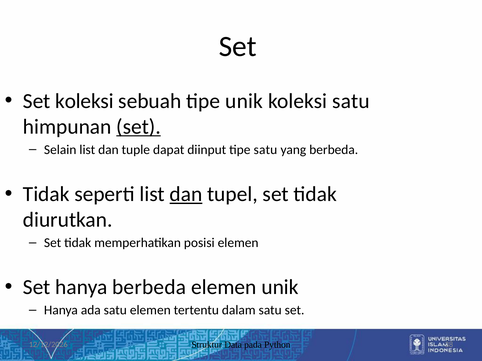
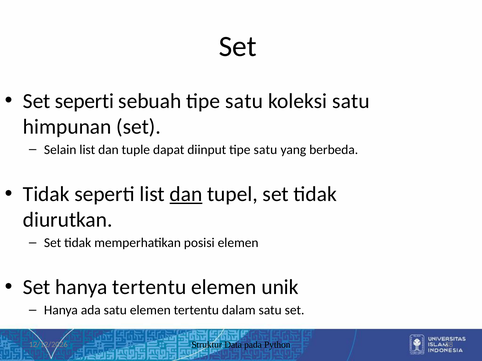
Set koleksi: koleksi -> seperti (85, 101)
sebuah tipe unik: unik -> satu (244, 101)
set underline: present -> none (139, 127)
hanya berbeda: berbeda -> tertentu (149, 288)
